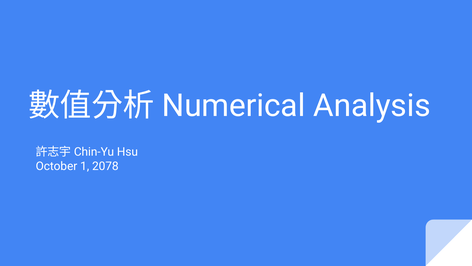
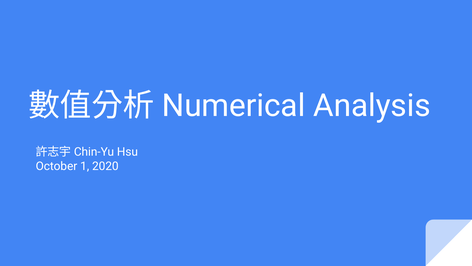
2078: 2078 -> 2020 (105, 166)
